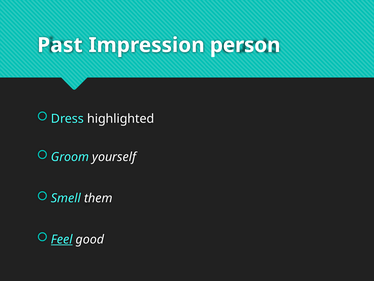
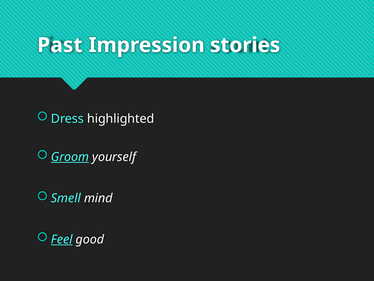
person: person -> stories (245, 45)
Groom underline: none -> present (70, 157)
them: them -> mind (98, 198)
